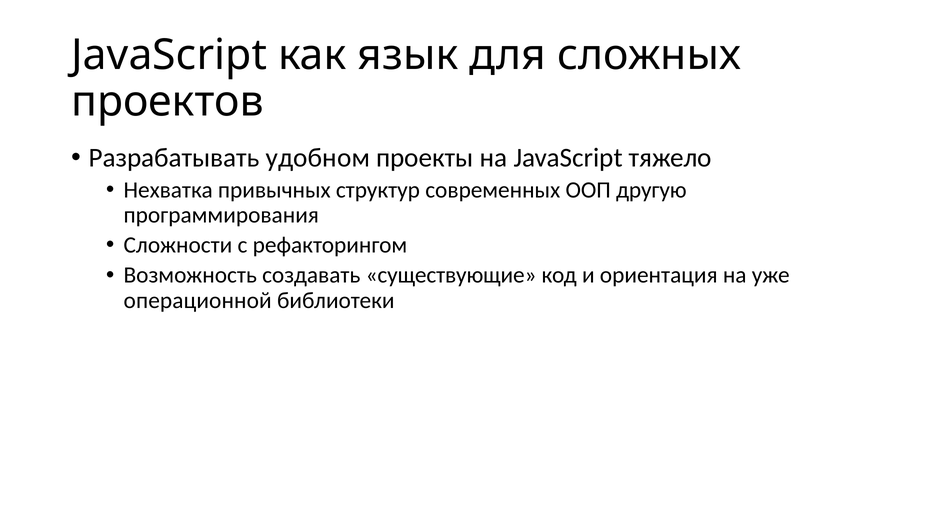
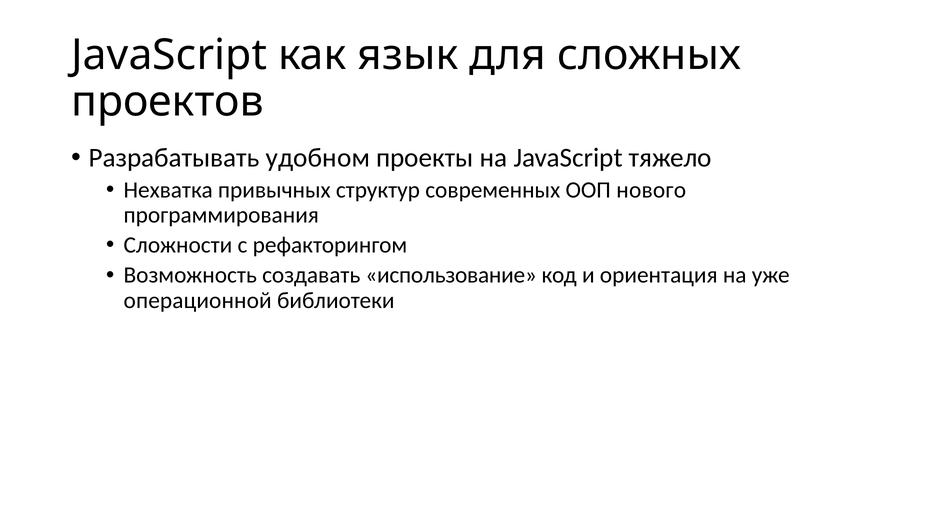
другую: другую -> нового (651, 190)
существующие: существующие -> использование (451, 275)
